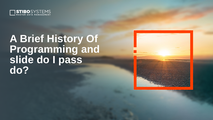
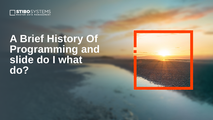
pass: pass -> what (70, 60)
